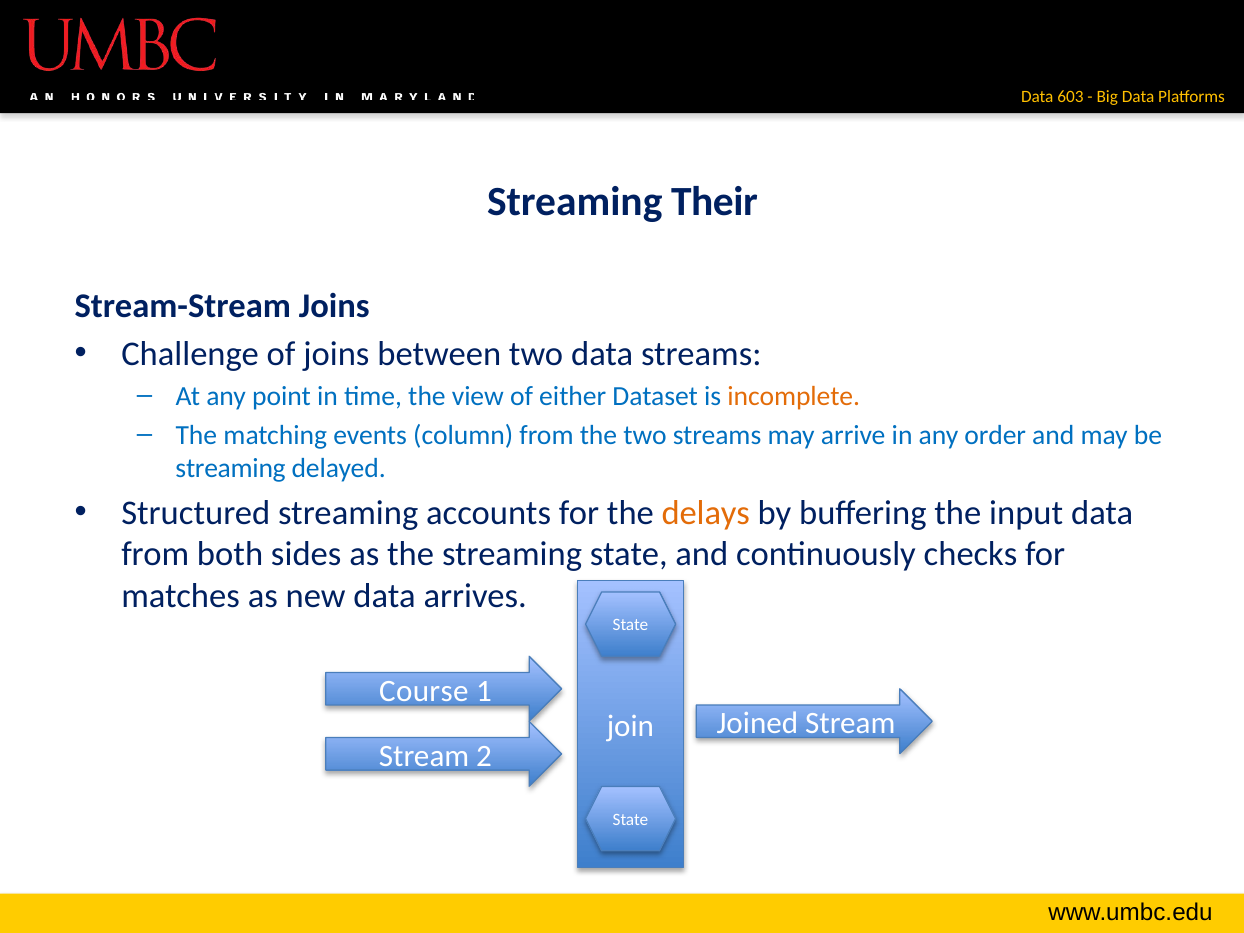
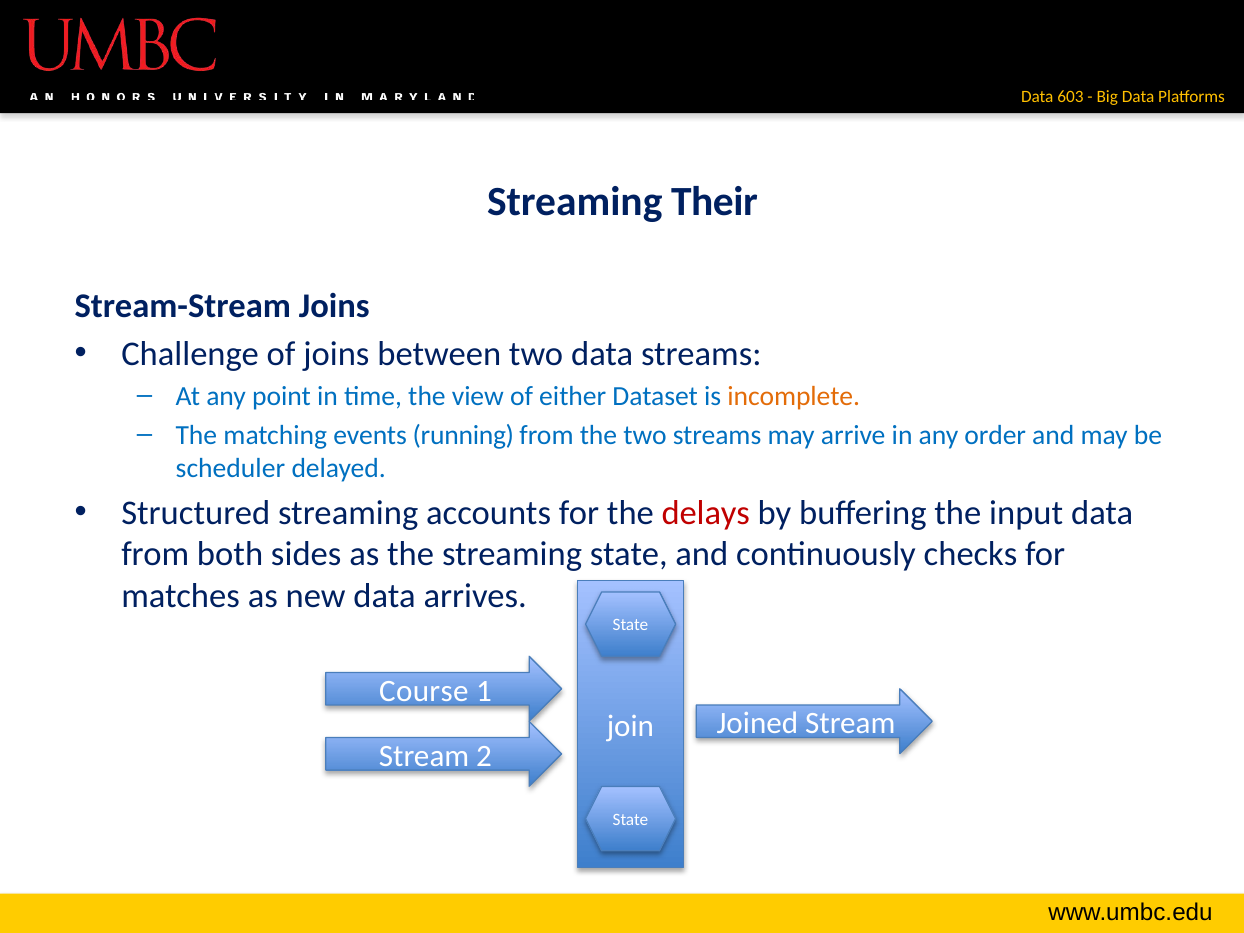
column: column -> running (463, 435)
streaming: streaming -> scheduler (230, 468)
delays colour: orange -> red (706, 513)
